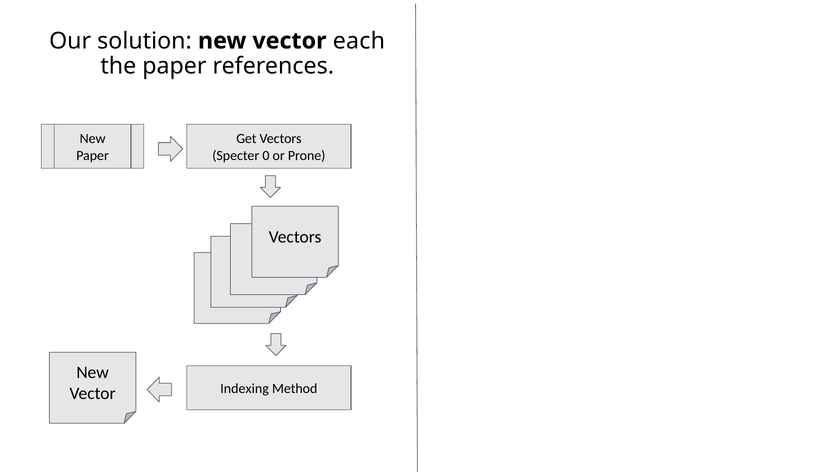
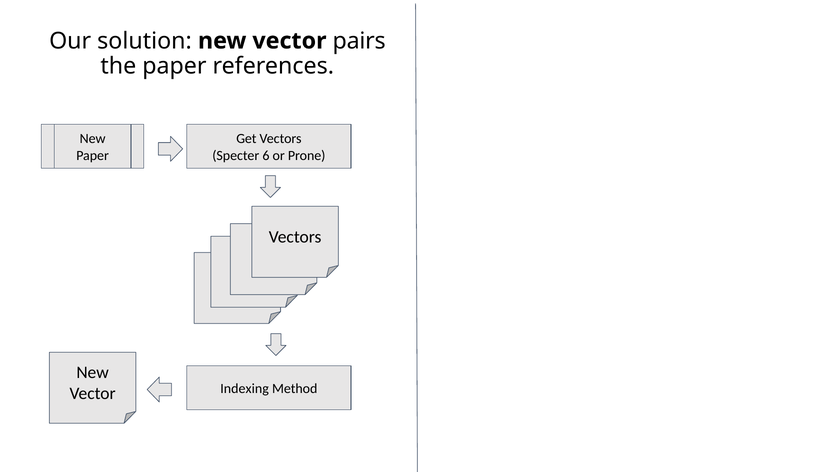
each: each -> pairs (359, 41)
0: 0 -> 6 (266, 155)
